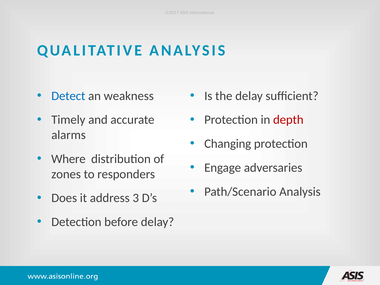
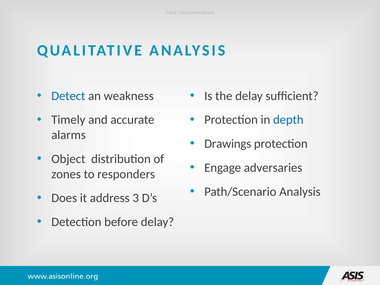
depth colour: red -> blue (288, 120)
Changing: Changing -> Drawings (228, 144)
Where: Where -> Object (68, 159)
